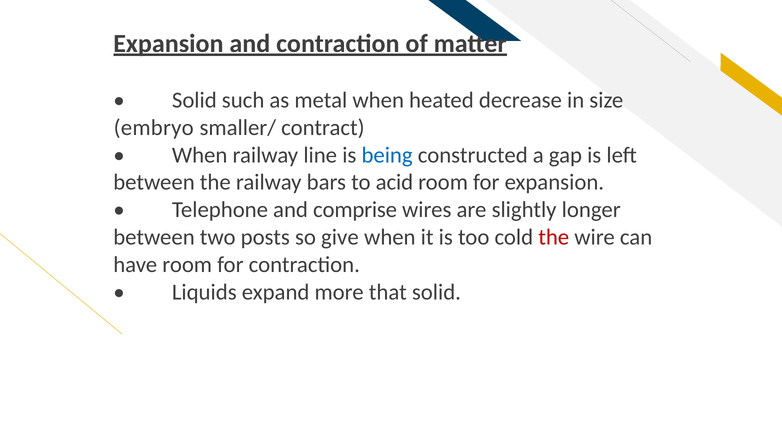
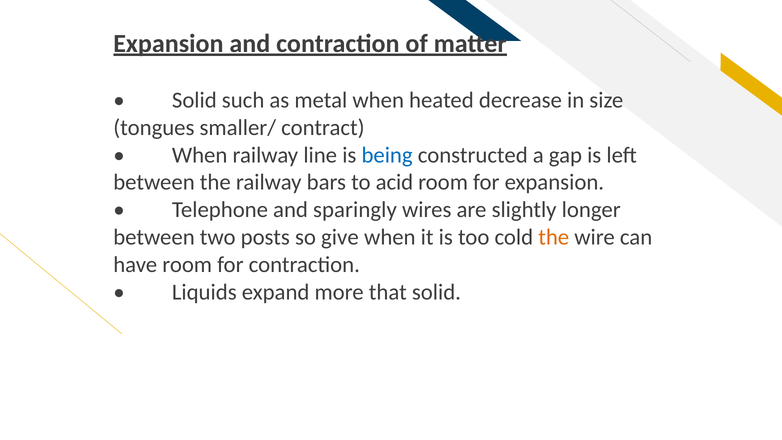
embryo: embryo -> tongues (154, 128)
comprise: comprise -> sparingly (355, 210)
the colour: red -> orange (554, 237)
